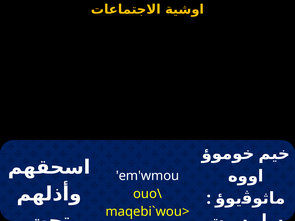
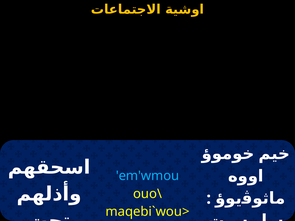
em'wmou colour: white -> light blue (148, 176)
